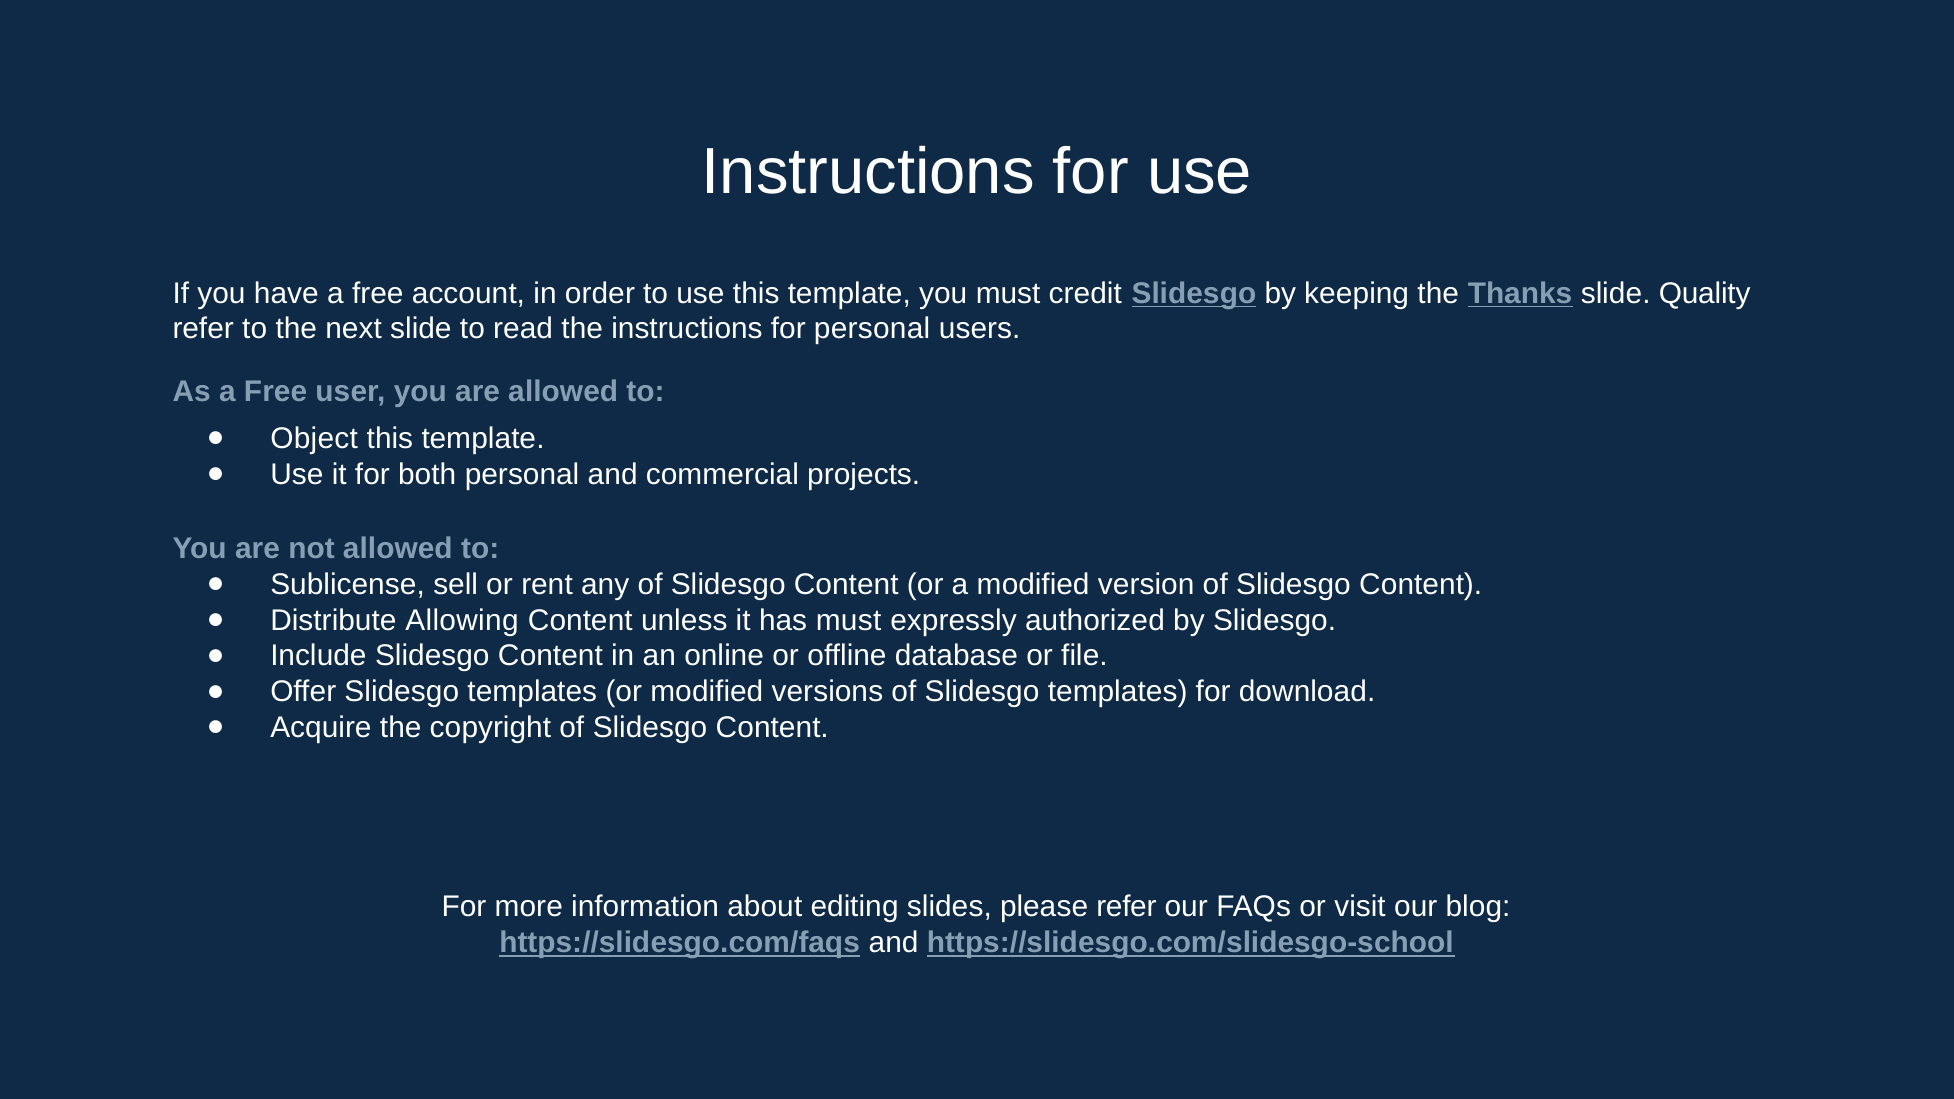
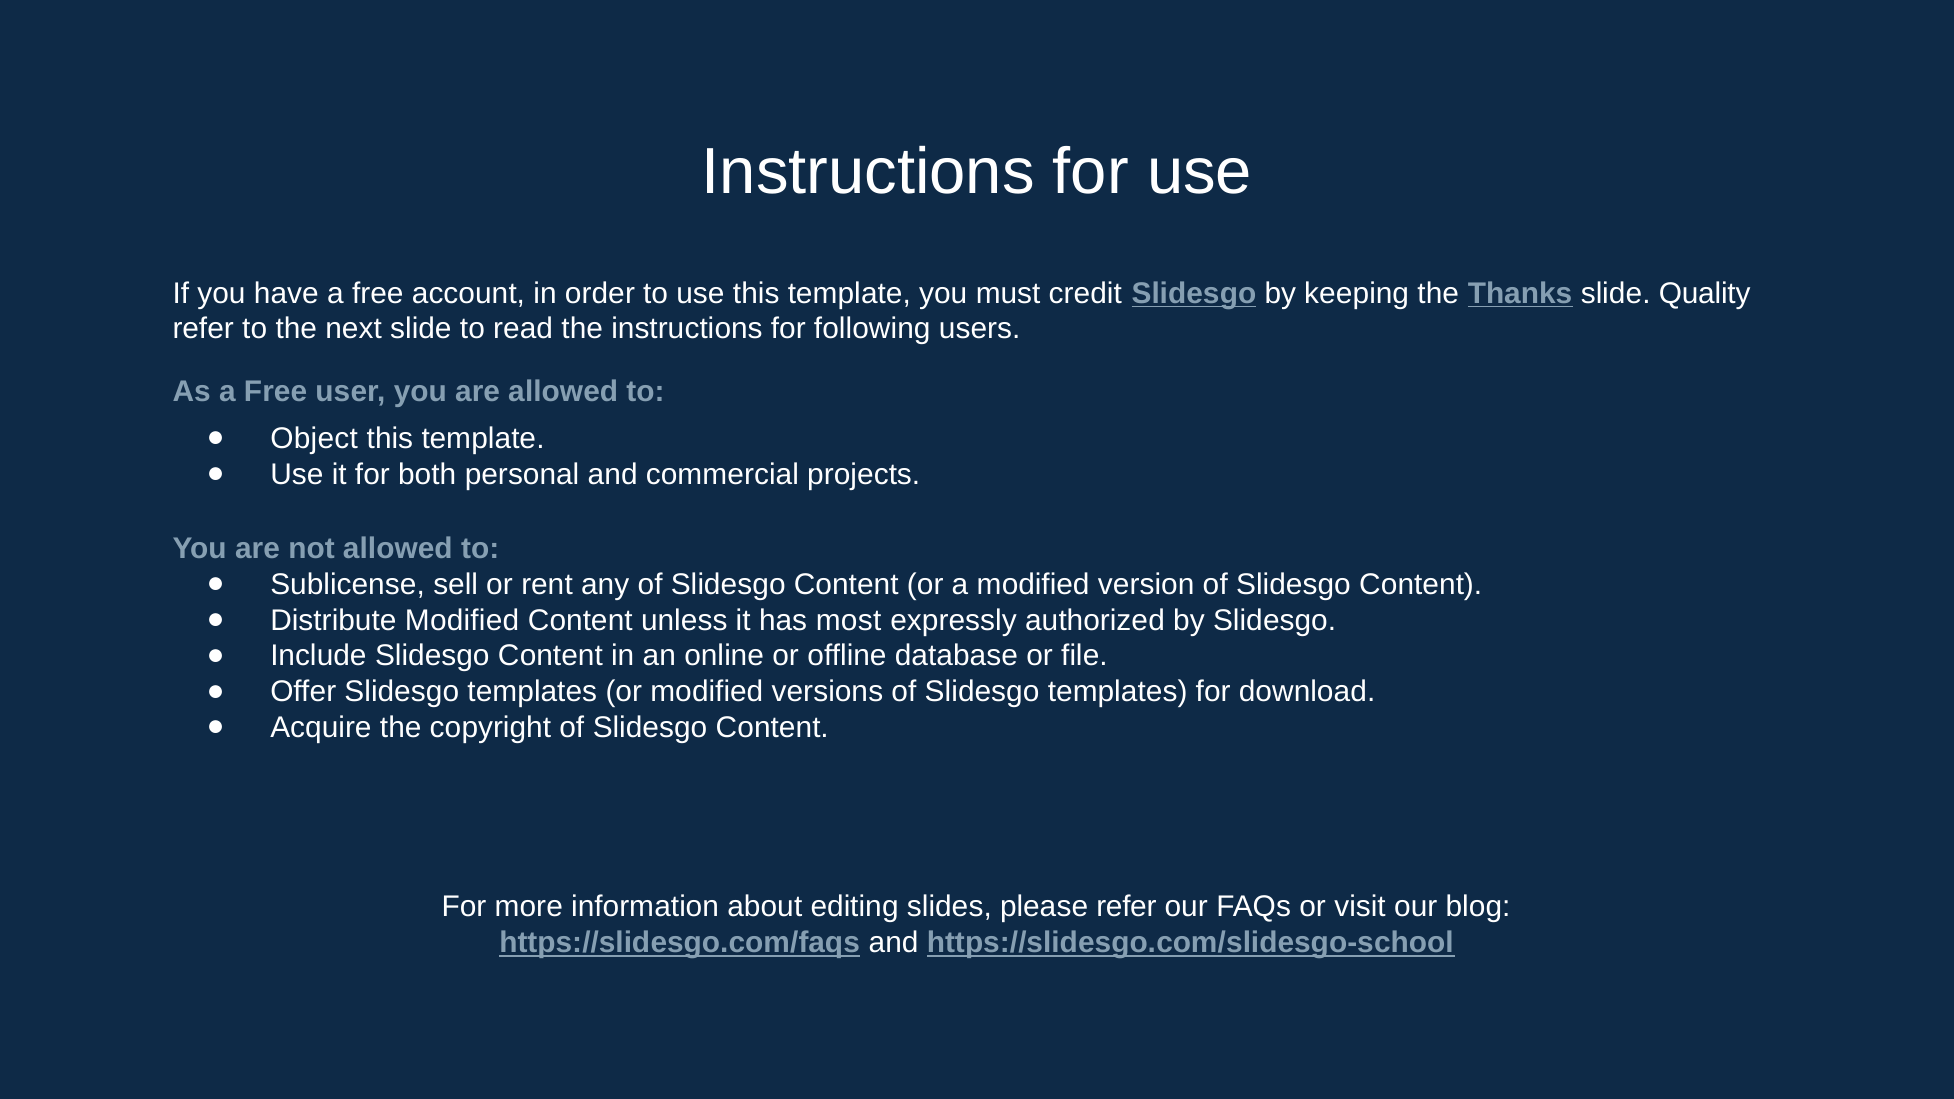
for personal: personal -> following (872, 329)
Distribute Allowing: Allowing -> Modified (462, 620)
has must: must -> most (849, 620)
